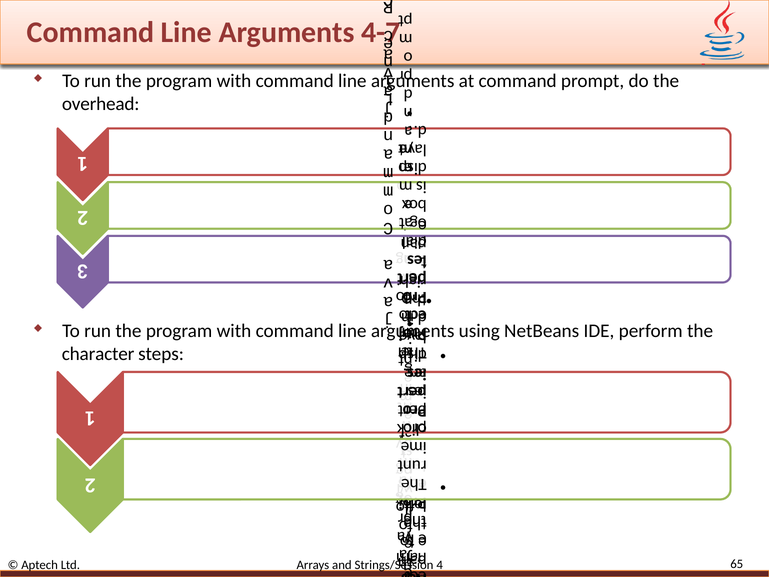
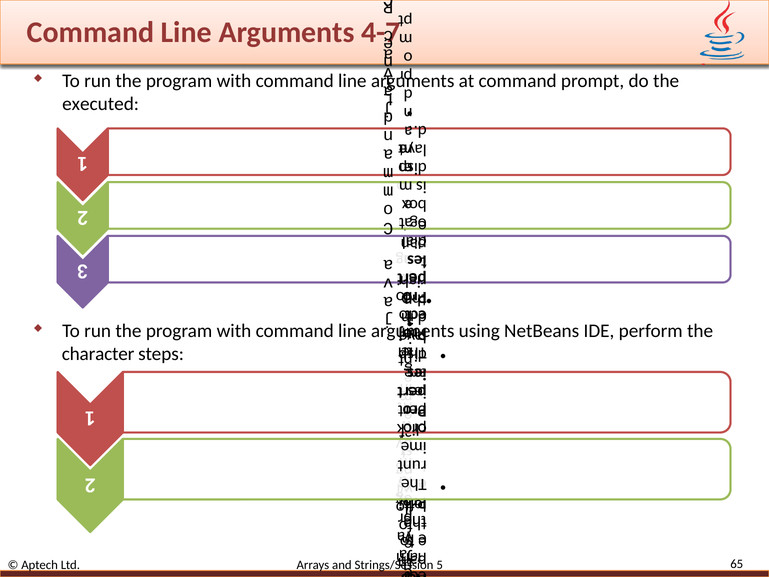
overhead: overhead -> executed (101, 104)
4: 4 -> 5 (440, 565)
